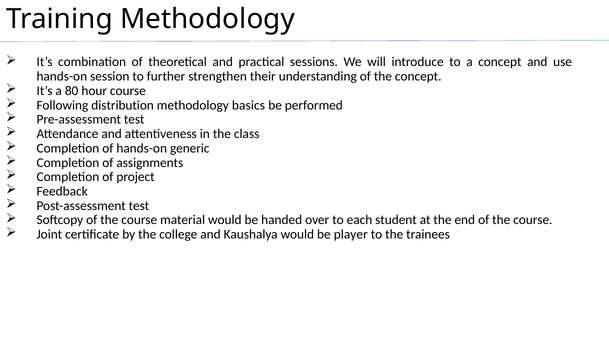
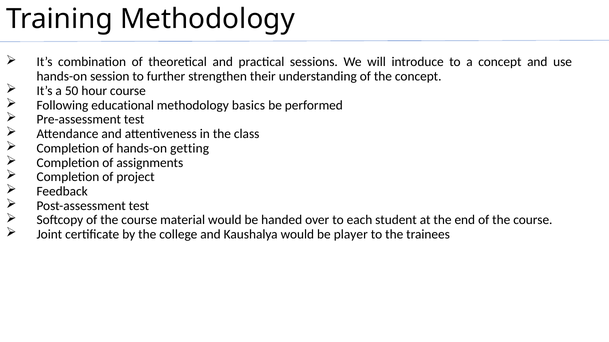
80: 80 -> 50 (72, 91)
distribution: distribution -> educational (123, 105)
generic: generic -> getting (190, 149)
